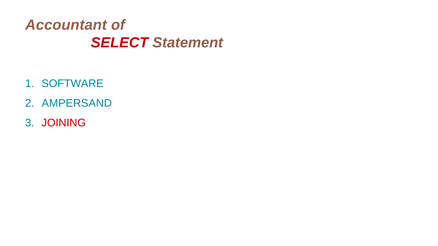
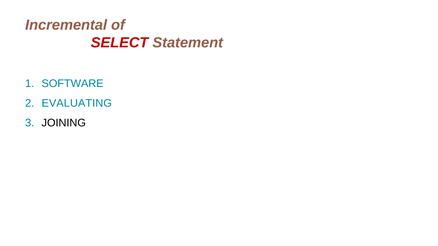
Accountant: Accountant -> Incremental (66, 25)
AMPERSAND: AMPERSAND -> EVALUATING (77, 103)
JOINING colour: red -> black (64, 123)
